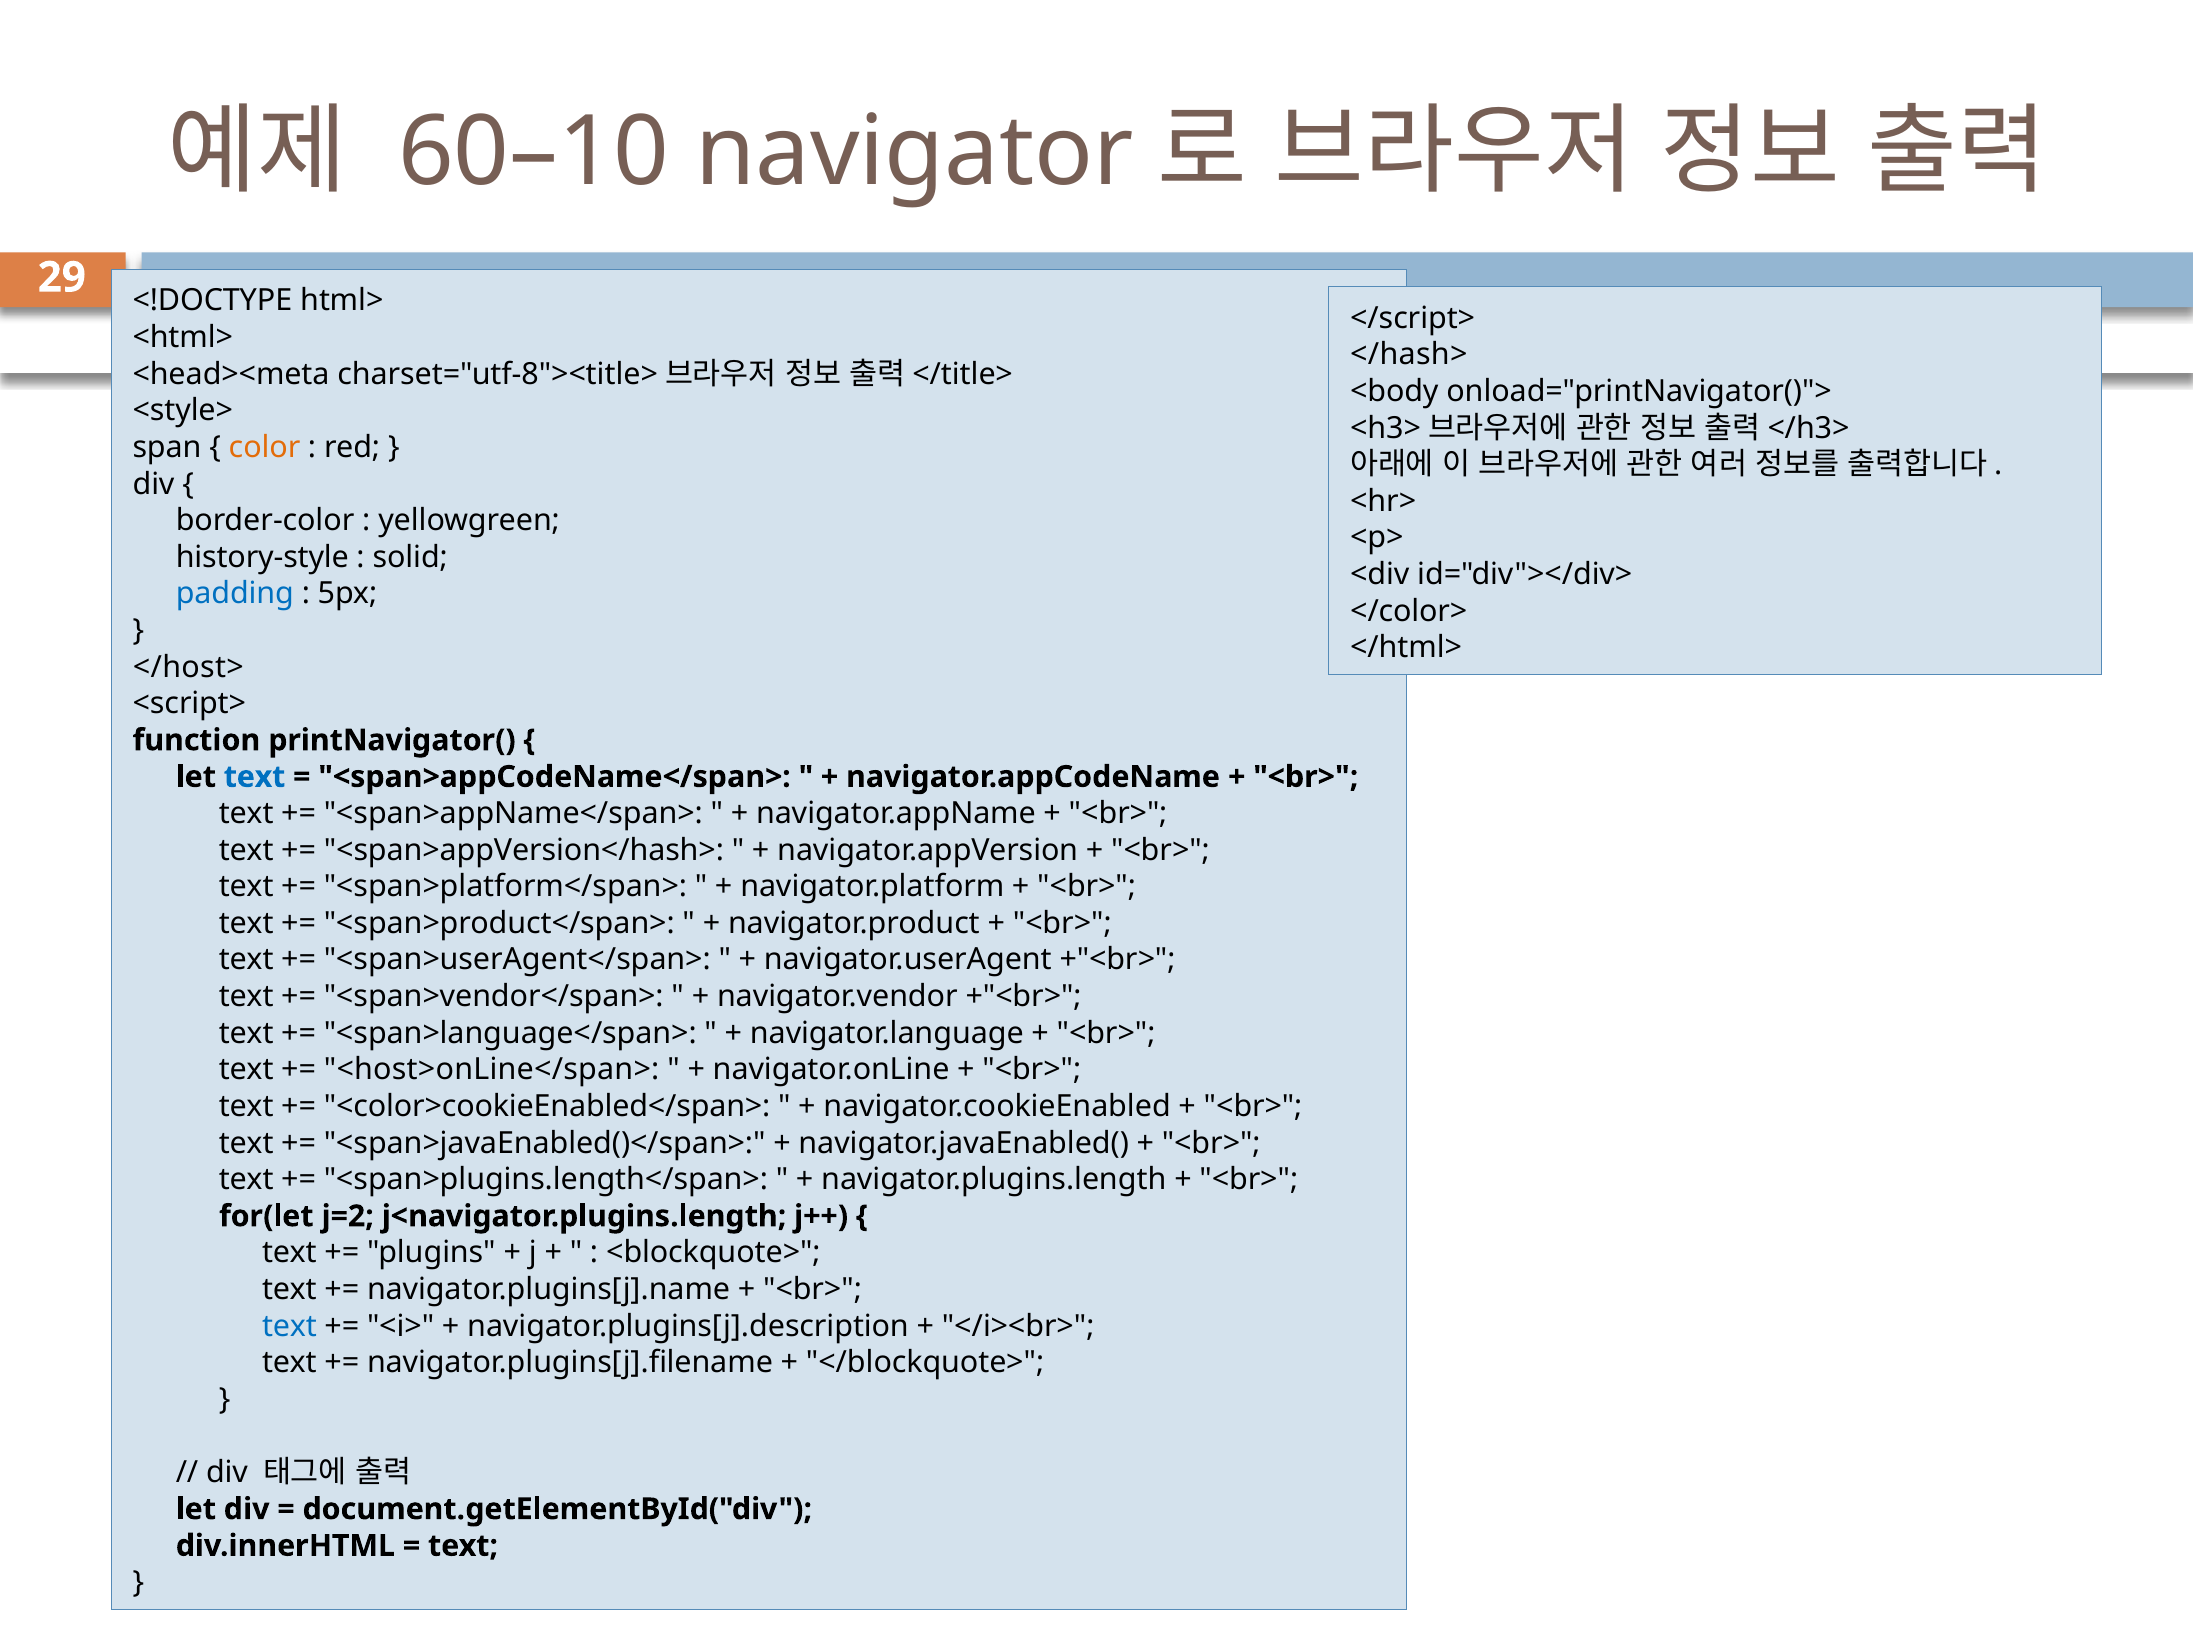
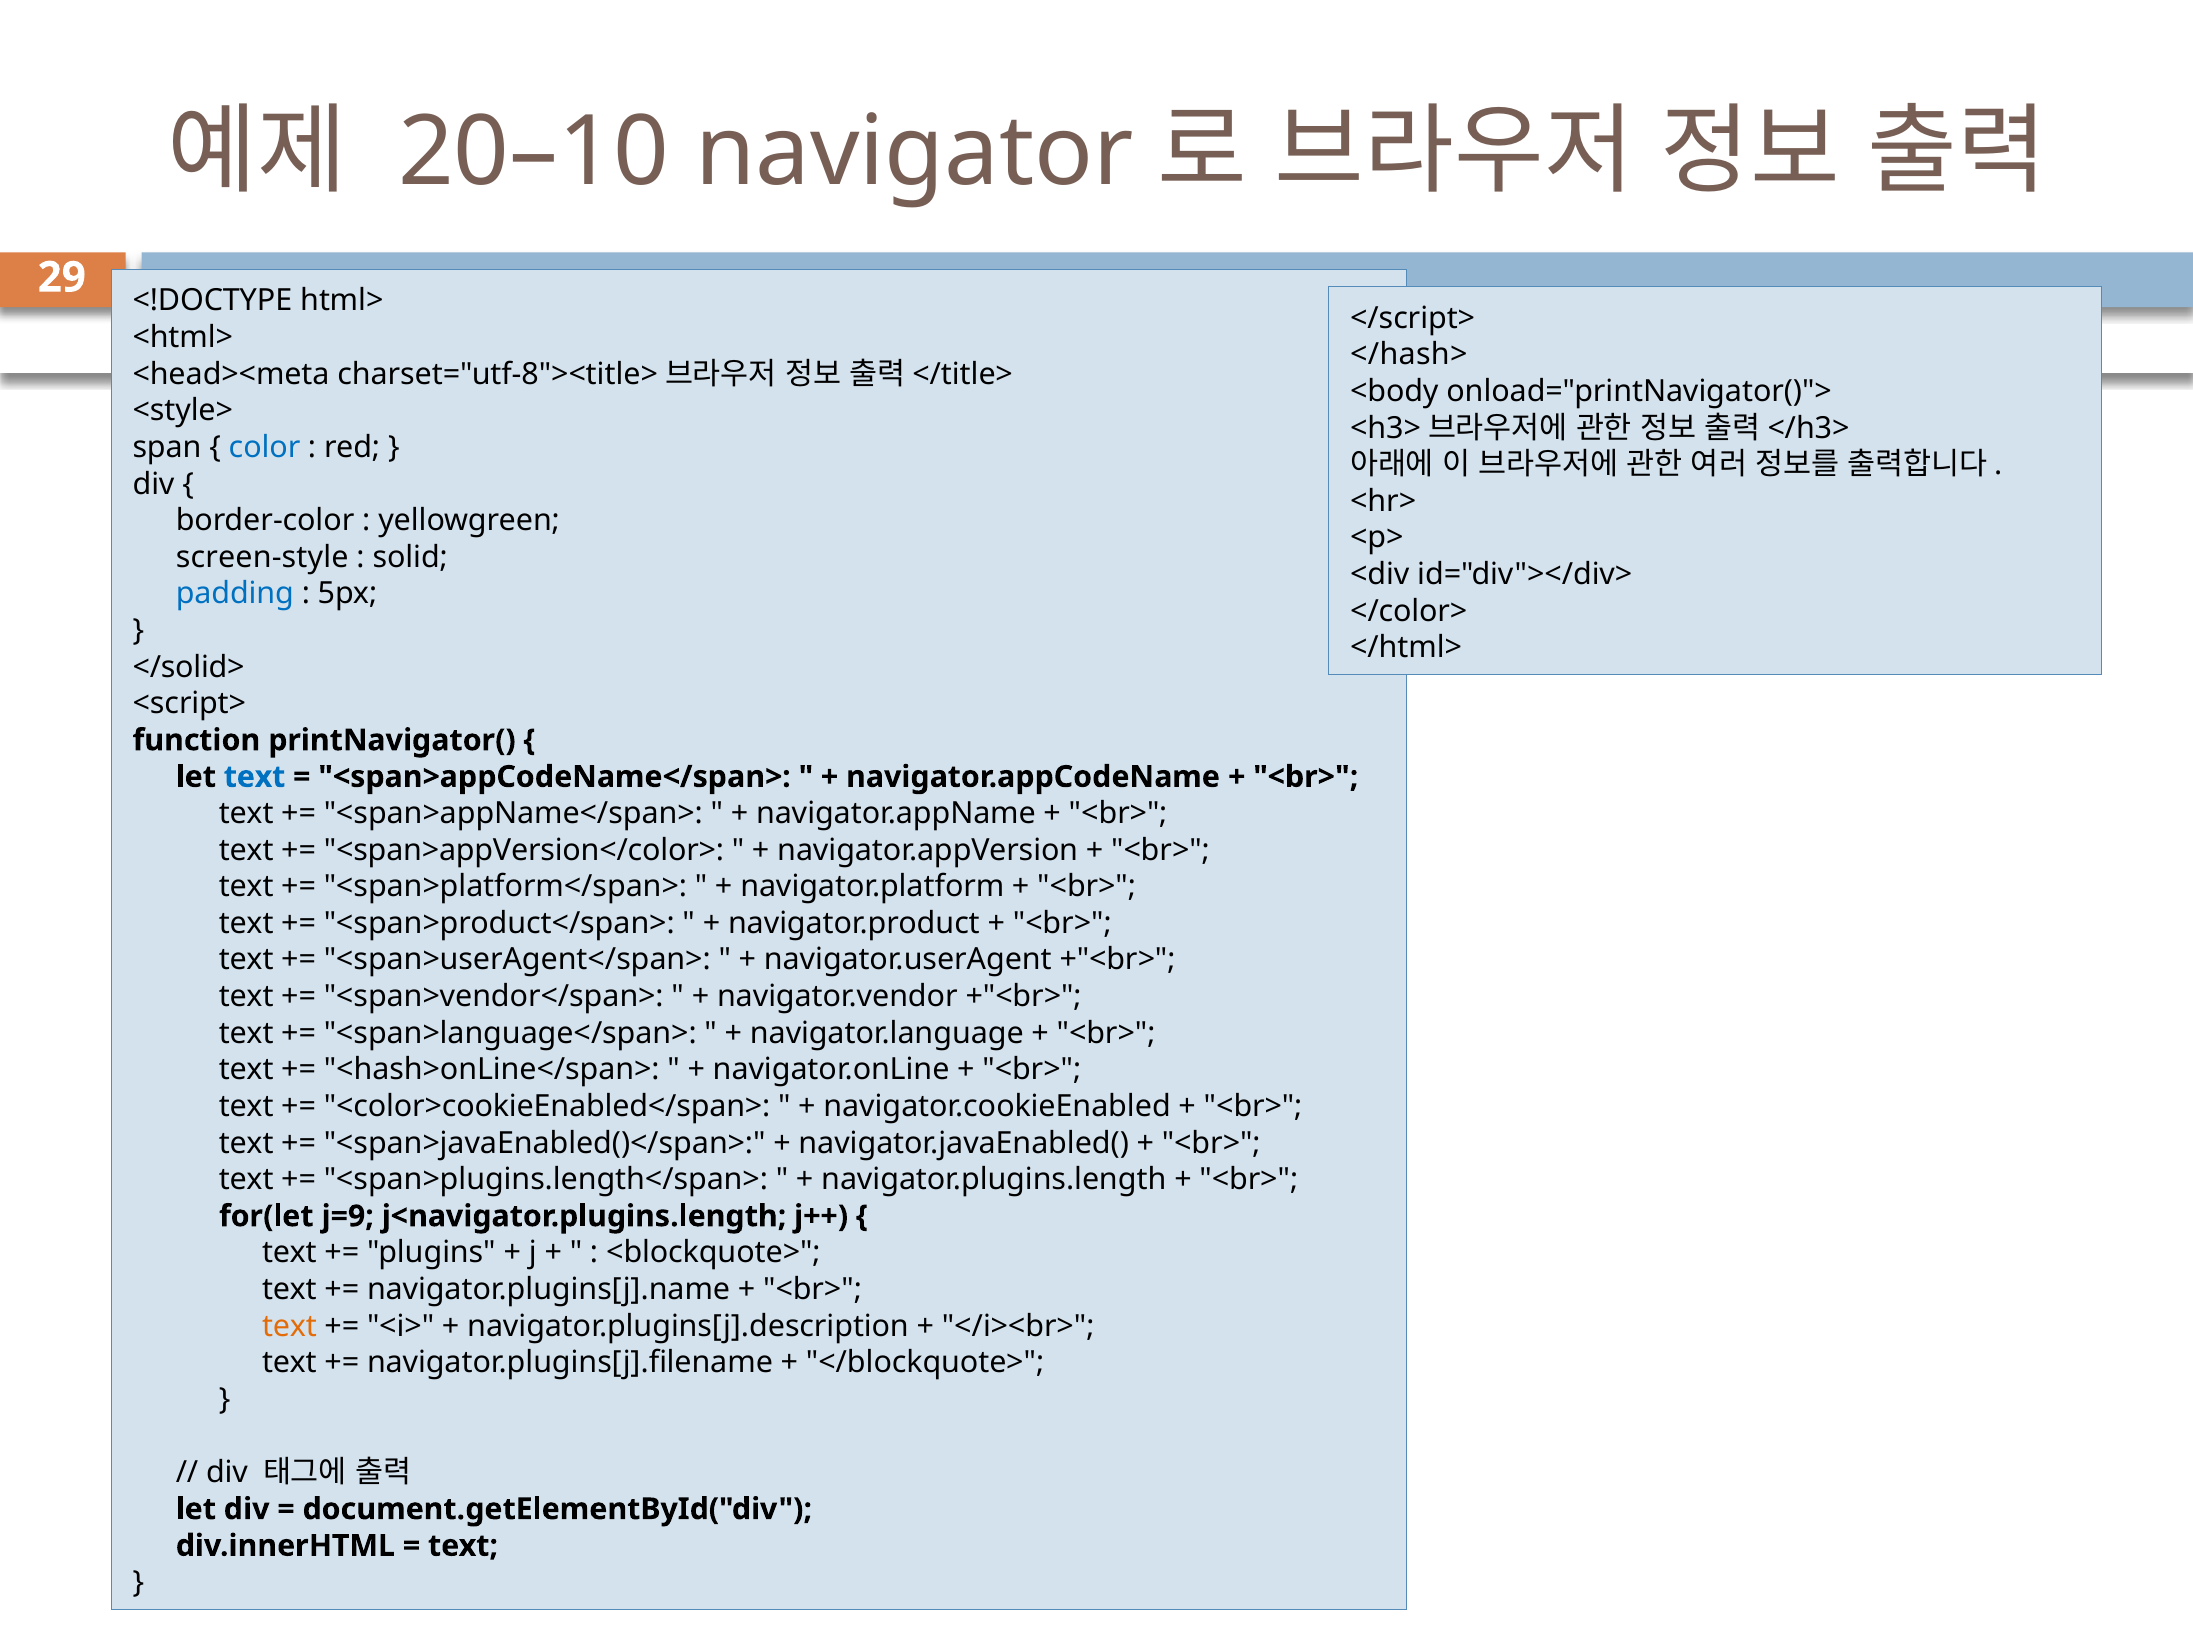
60–10: 60–10 -> 20–10 (534, 152)
color colour: orange -> blue (265, 447)
history-style: history-style -> screen-style (262, 557)
</host>: </host> -> </solid> (189, 667)
<span>appVersion</hash>: <span>appVersion</hash> -> <span>appVersion</color> (524, 850)
<host>onLine</span>: <host>onLine</span> -> <hash>onLine</span> (492, 1070)
j=2: j=2 -> j=9 (348, 1216)
text colour: blue -> orange (289, 1326)
